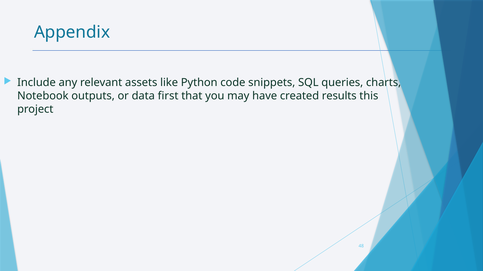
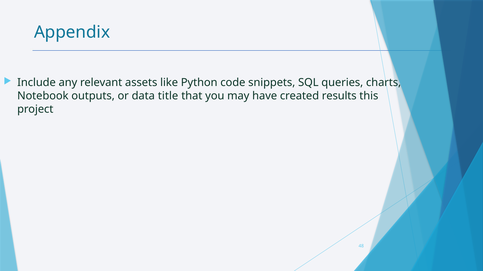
first: first -> title (168, 96)
